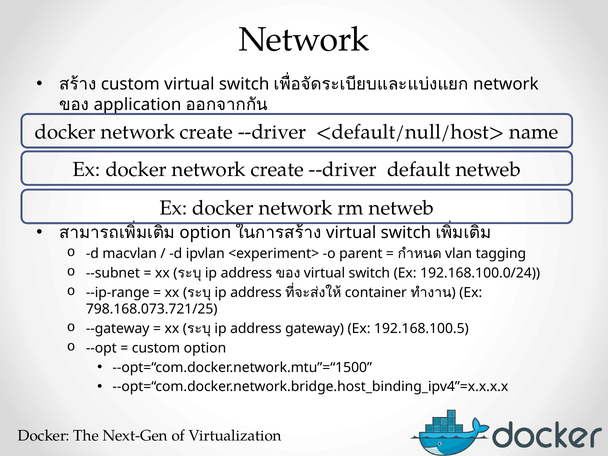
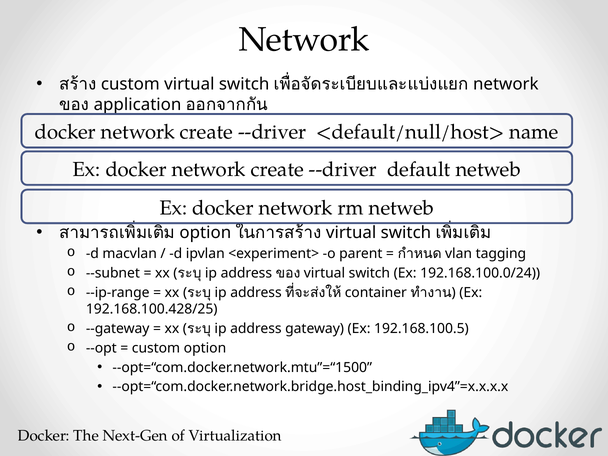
798.168.073.721/25: 798.168.073.721/25 -> 192.168.100.428/25 (152, 309)
